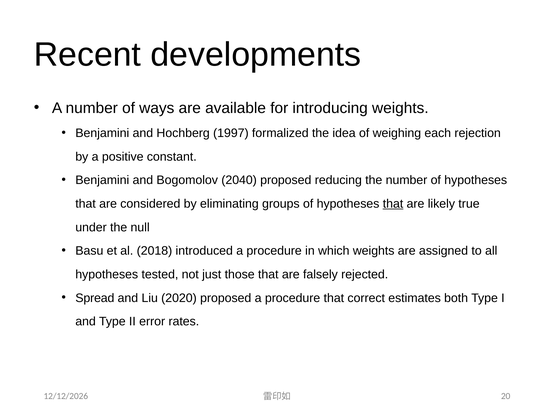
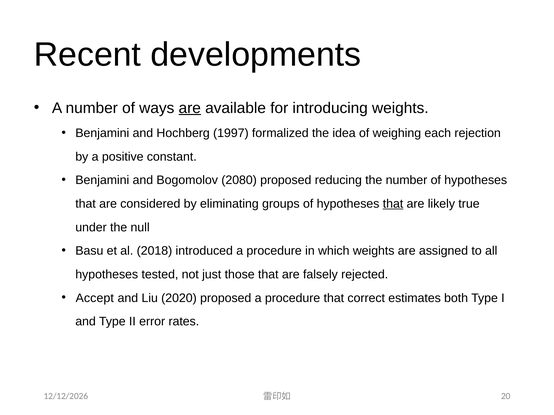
are underline: none -> present (190, 108)
2040: 2040 -> 2080 (239, 180)
Spread: Spread -> Accept (95, 298)
